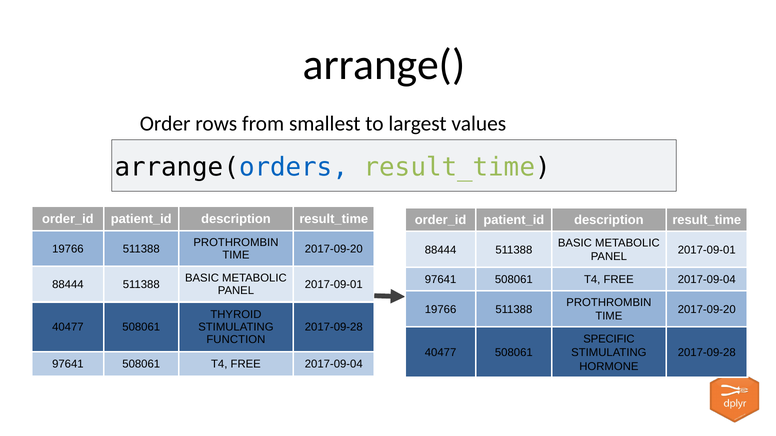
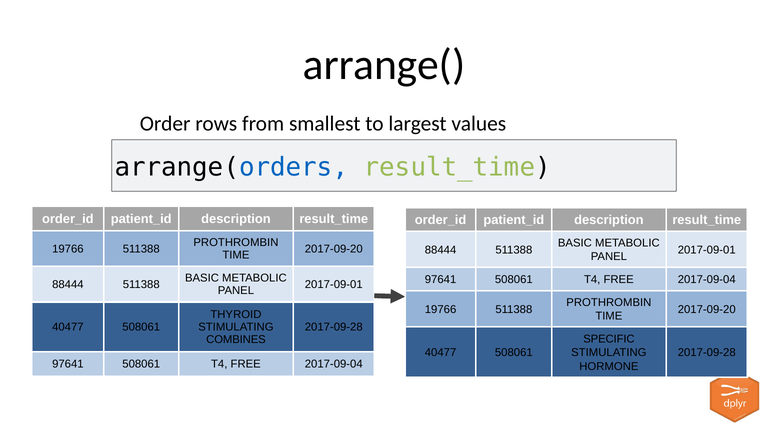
FUNCTION: FUNCTION -> COMBINES (236, 340)
